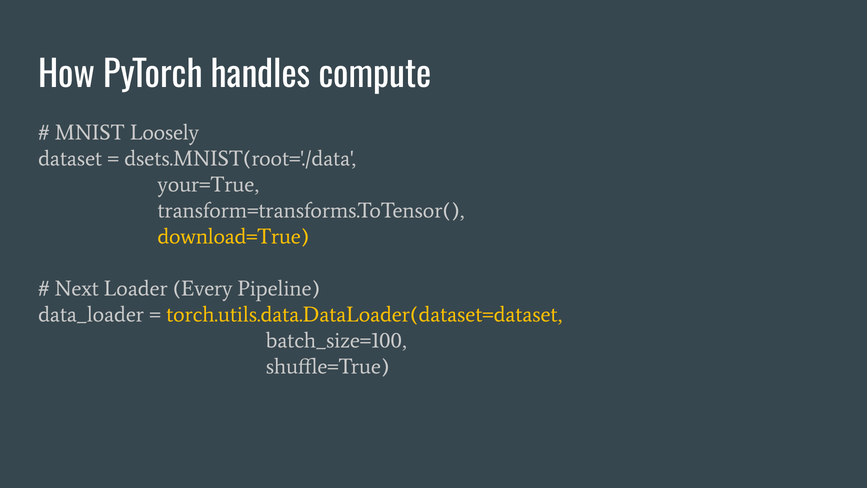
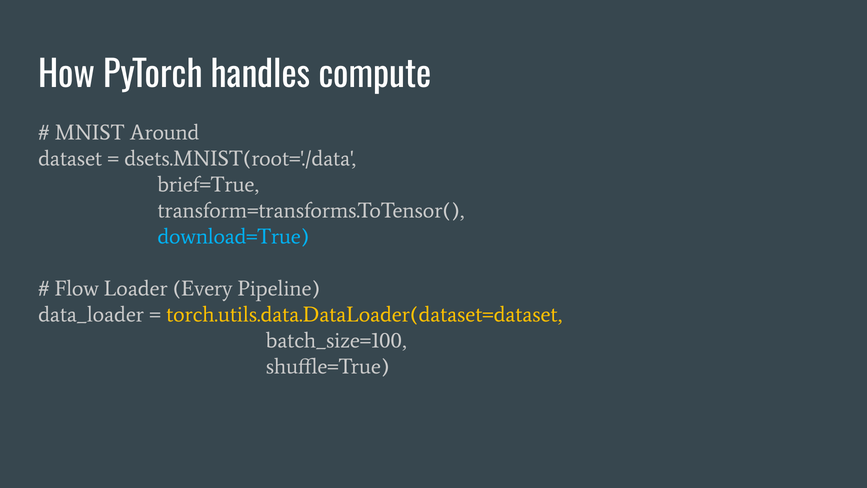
Loosely: Loosely -> Around (165, 132)
your=True: your=True -> brief=True (208, 184)
download=True colour: yellow -> light blue (233, 236)
Next: Next -> Flow (77, 289)
